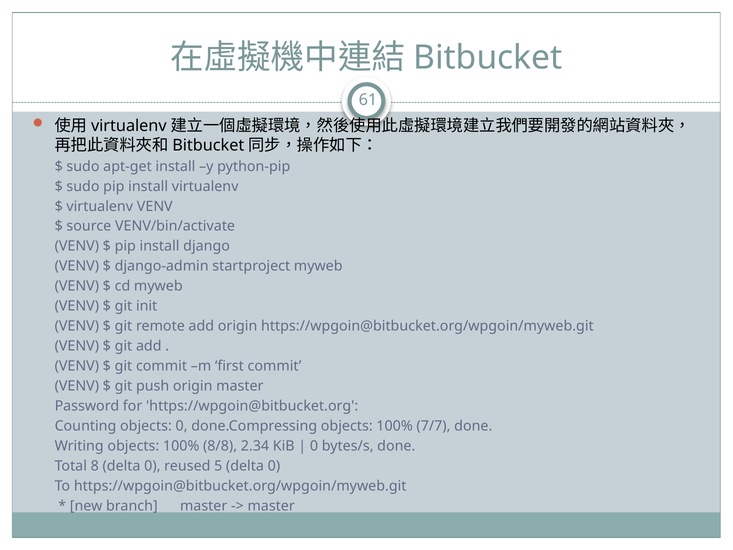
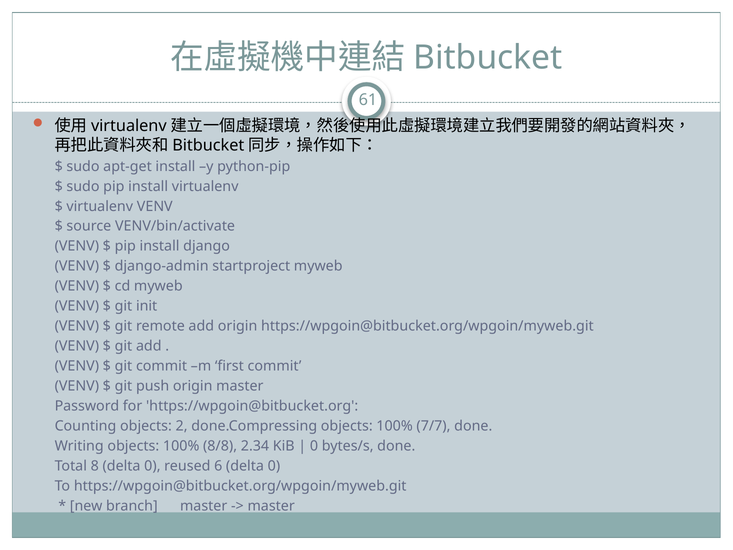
objects 0: 0 -> 2 (182, 426)
5: 5 -> 6 (218, 466)
